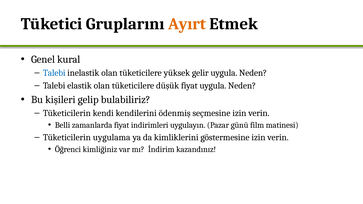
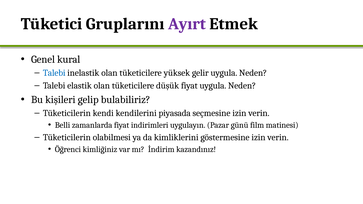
Ayırt colour: orange -> purple (187, 24)
ödenmiş: ödenmiş -> piyasada (175, 113)
uygulama: uygulama -> olabilmesi (112, 138)
